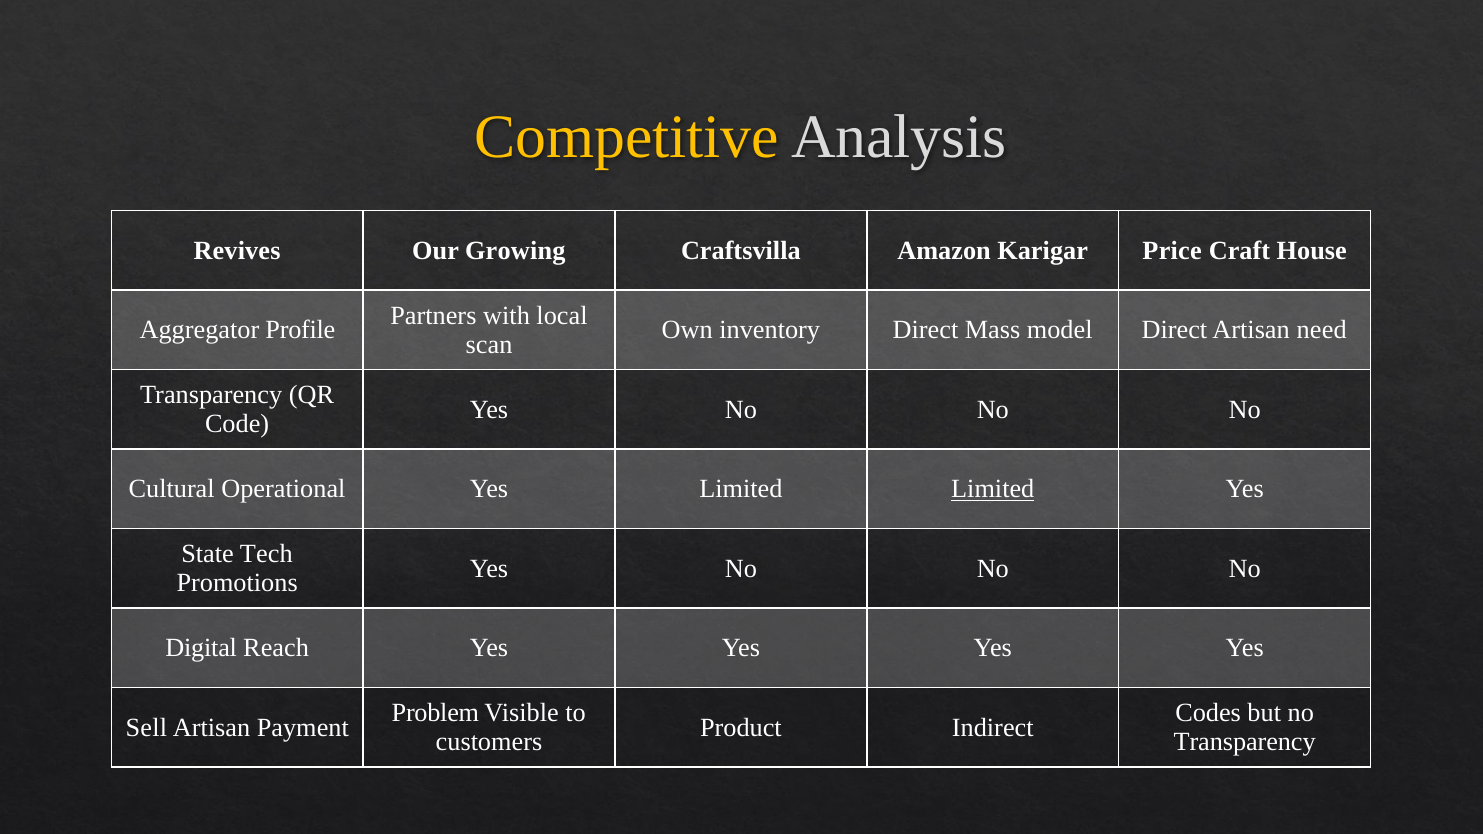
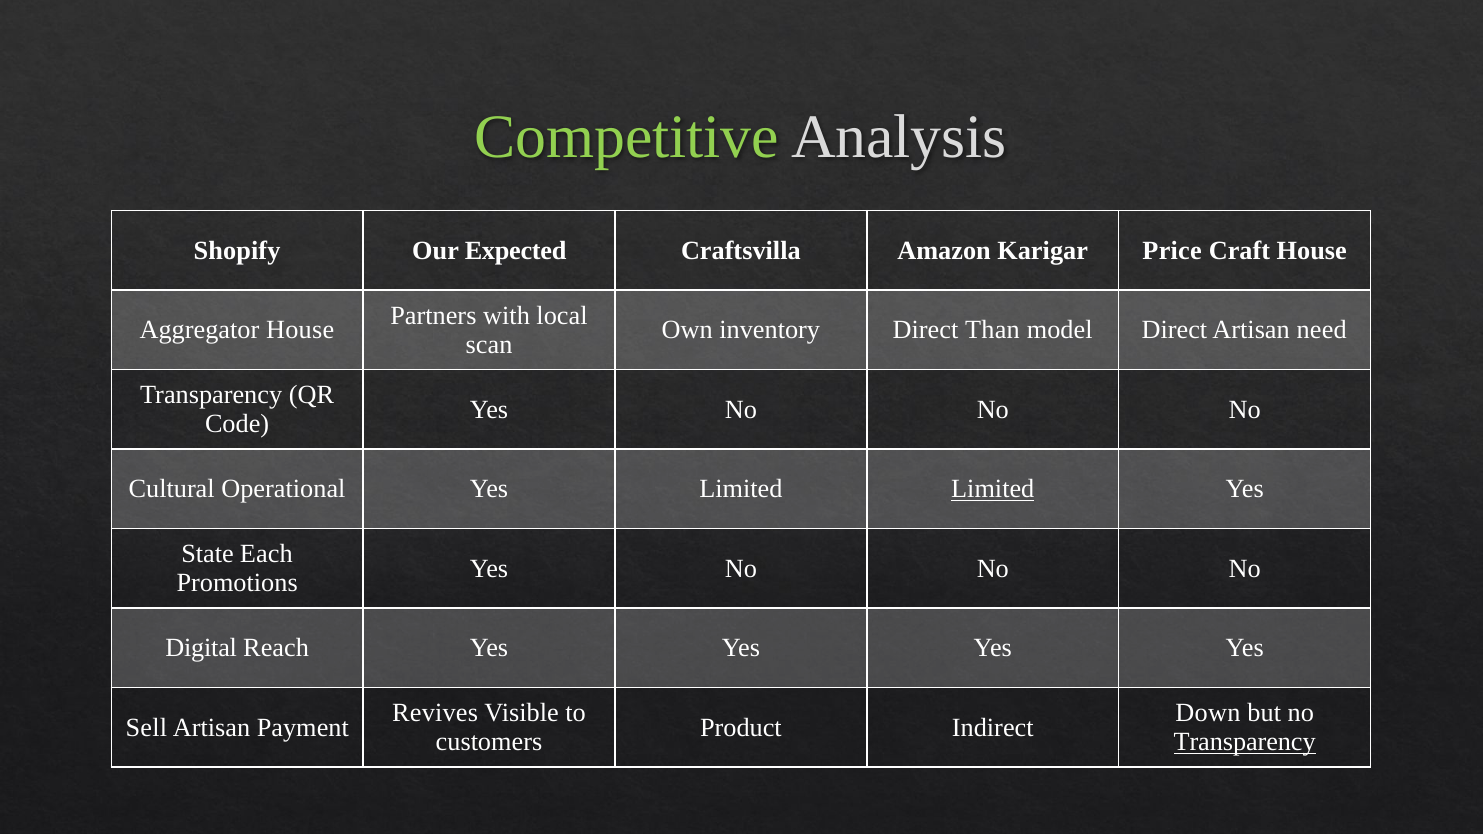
Competitive colour: yellow -> light green (627, 137)
Revives: Revives -> Shopify (237, 251)
Growing: Growing -> Expected (516, 251)
Aggregator Profile: Profile -> House (300, 330)
Mass: Mass -> Than (992, 330)
Tech: Tech -> Each (266, 554)
Problem: Problem -> Revives (435, 713)
Codes: Codes -> Down (1208, 713)
Transparency underline: none -> present (1245, 742)
